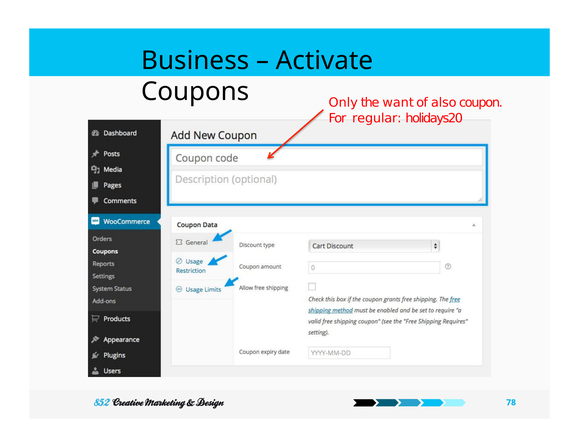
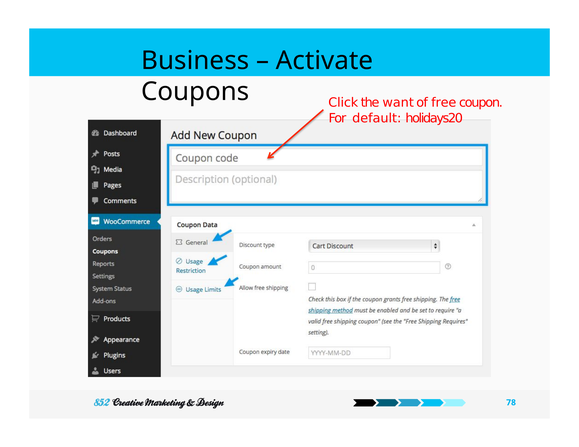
Only: Only -> Click (343, 103)
also: also -> free (444, 103)
regular: regular -> default (377, 118)
